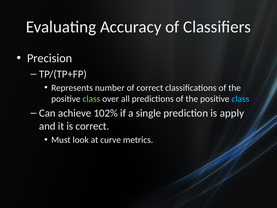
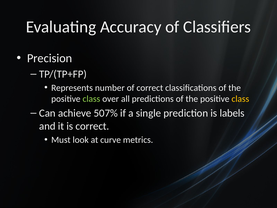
class colour: light blue -> yellow (240, 99)
102%: 102% -> 507% (106, 113)
apply: apply -> labels (232, 113)
